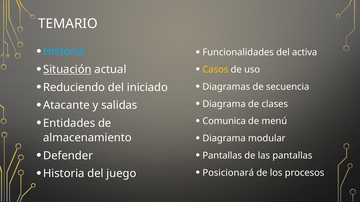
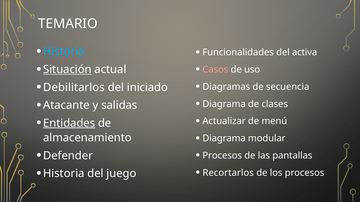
Casos colour: yellow -> pink (215, 70)
Reduciendo: Reduciendo -> Debilitarlos (74, 88)
Comunica: Comunica -> Actualizar (224, 121)
Entidades underline: none -> present (69, 123)
Pantallas: Pantallas -> Procesos (222, 156)
Posicionará: Posicionará -> Recortarlos (228, 173)
